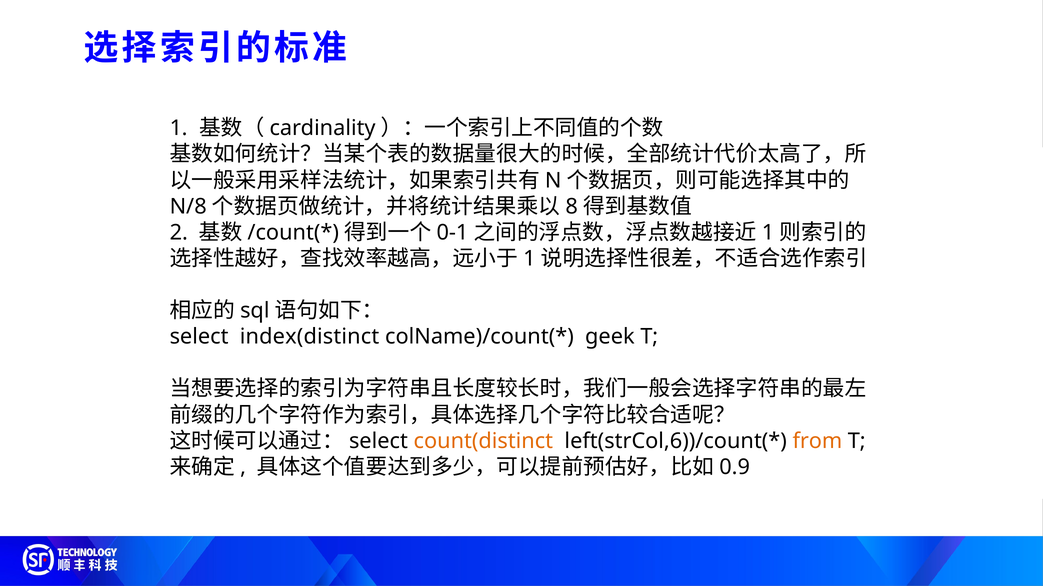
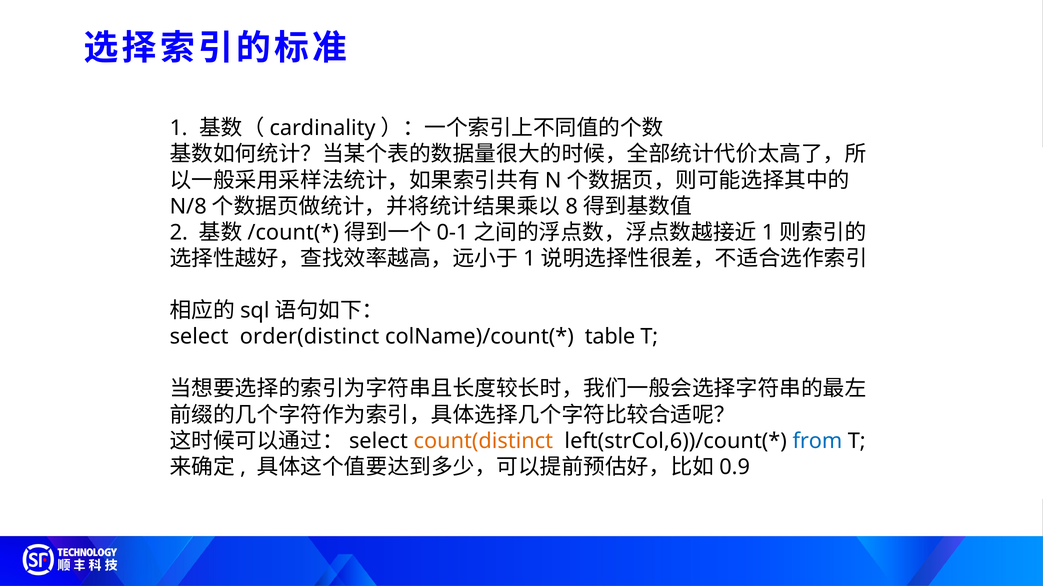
index(distinct: index(distinct -> order(distinct (310, 337)
geek: geek -> table (610, 337)
from colour: orange -> blue (817, 441)
